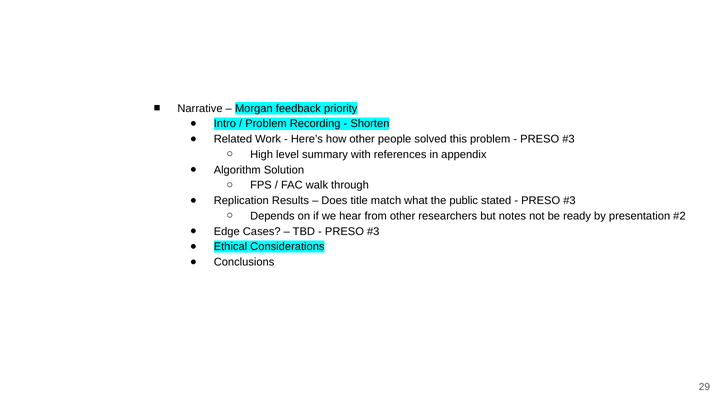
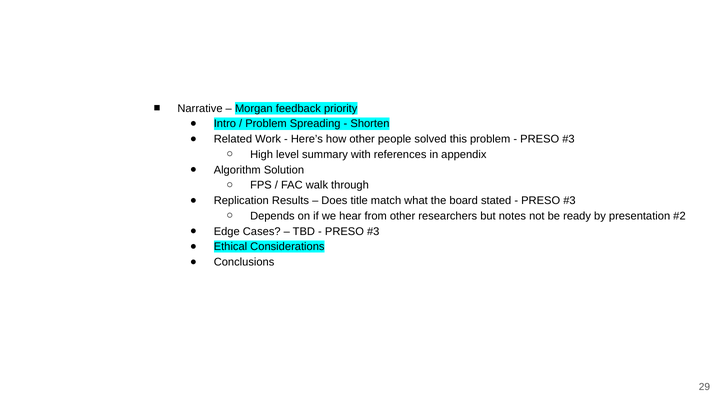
Recording: Recording -> Spreading (315, 124)
public: public -> board (464, 201)
